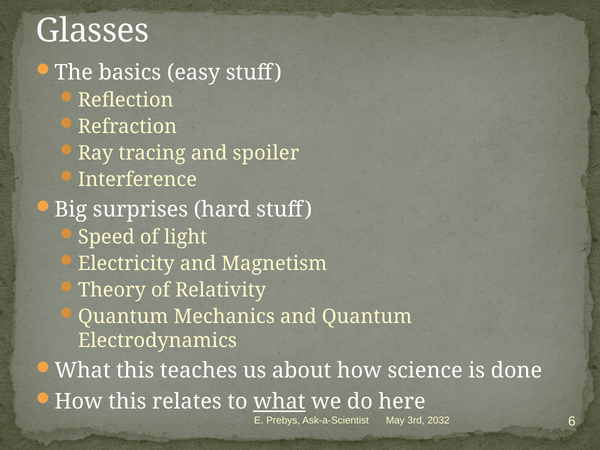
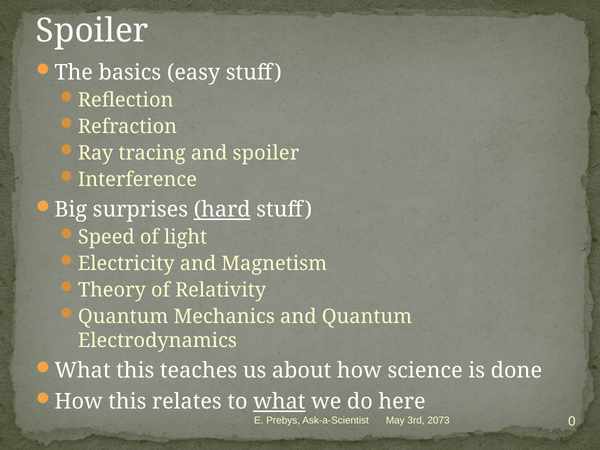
Glasses: Glasses -> Spoiler (92, 31)
hard underline: none -> present (222, 210)
2032: 2032 -> 2073 (439, 420)
6: 6 -> 0 (572, 422)
